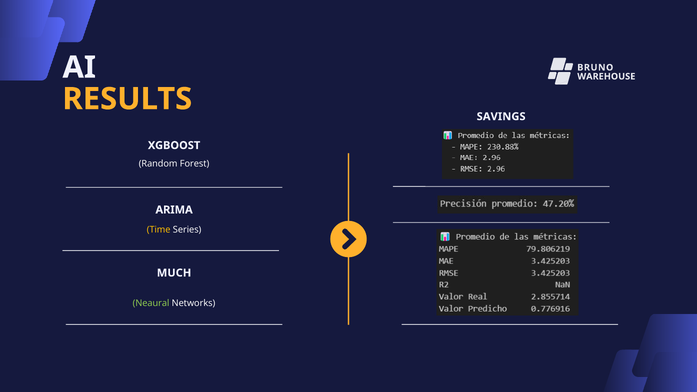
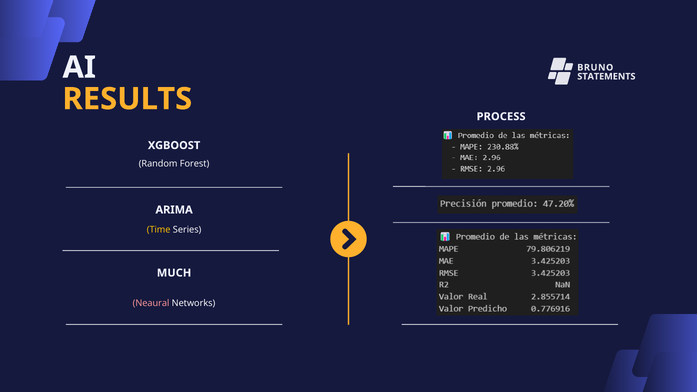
WAREHOUSE: WAREHOUSE -> STATEMENTS (606, 76)
SAVINGS: SAVINGS -> PROCESS (501, 117)
Neaural colour: light green -> pink (151, 303)
